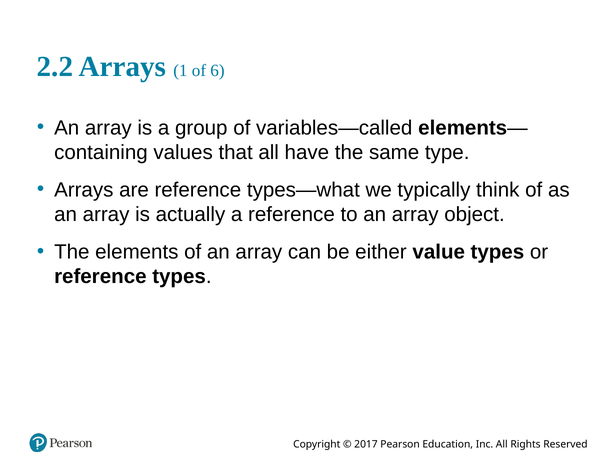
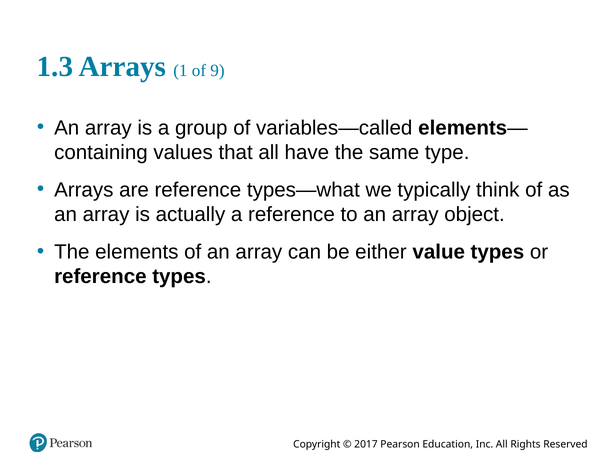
2.2: 2.2 -> 1.3 (55, 67)
6: 6 -> 9 (217, 71)
